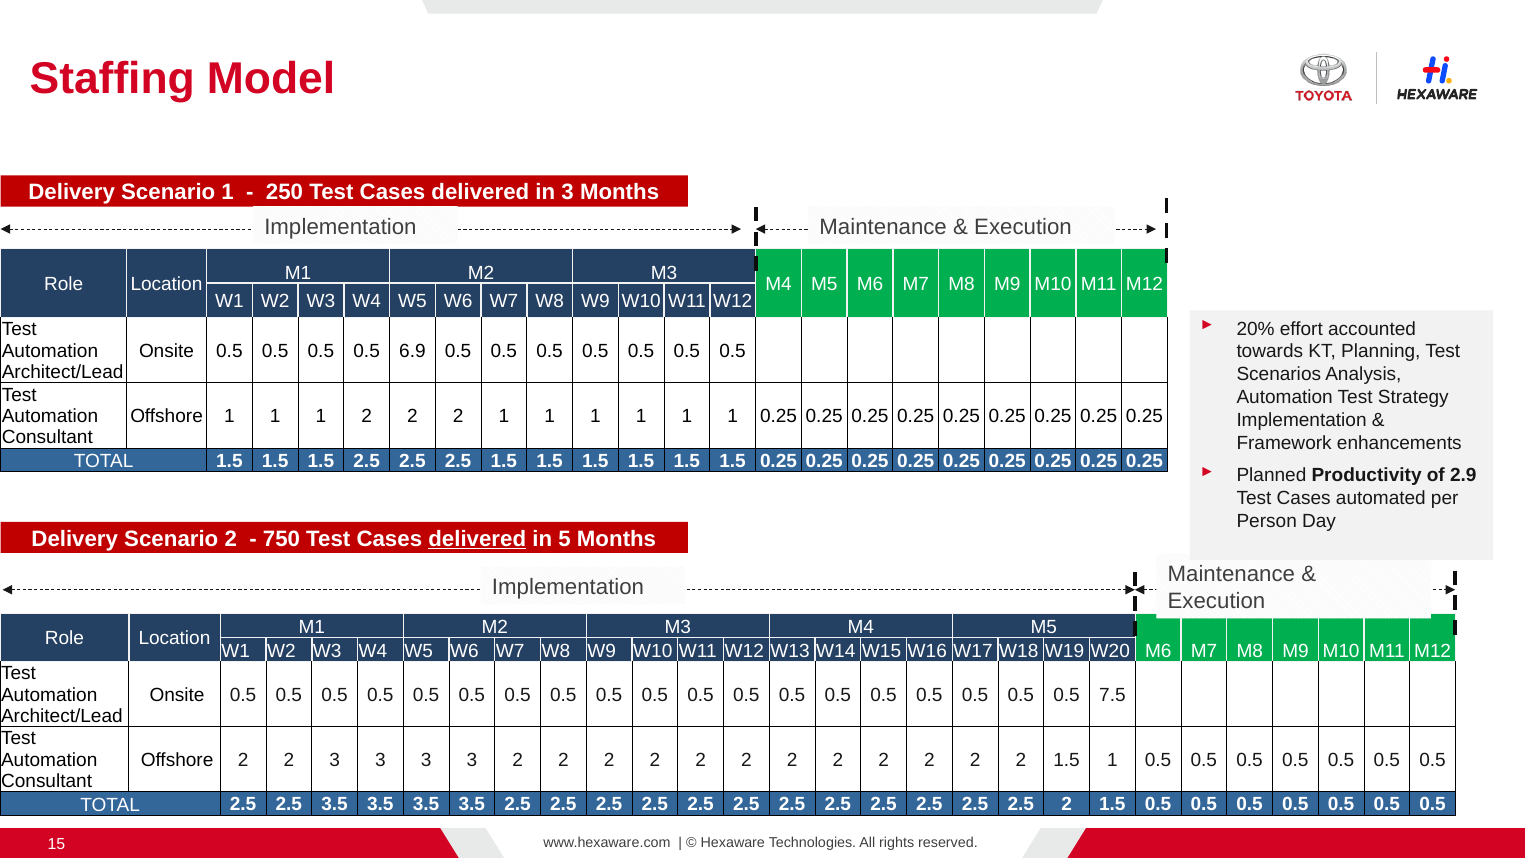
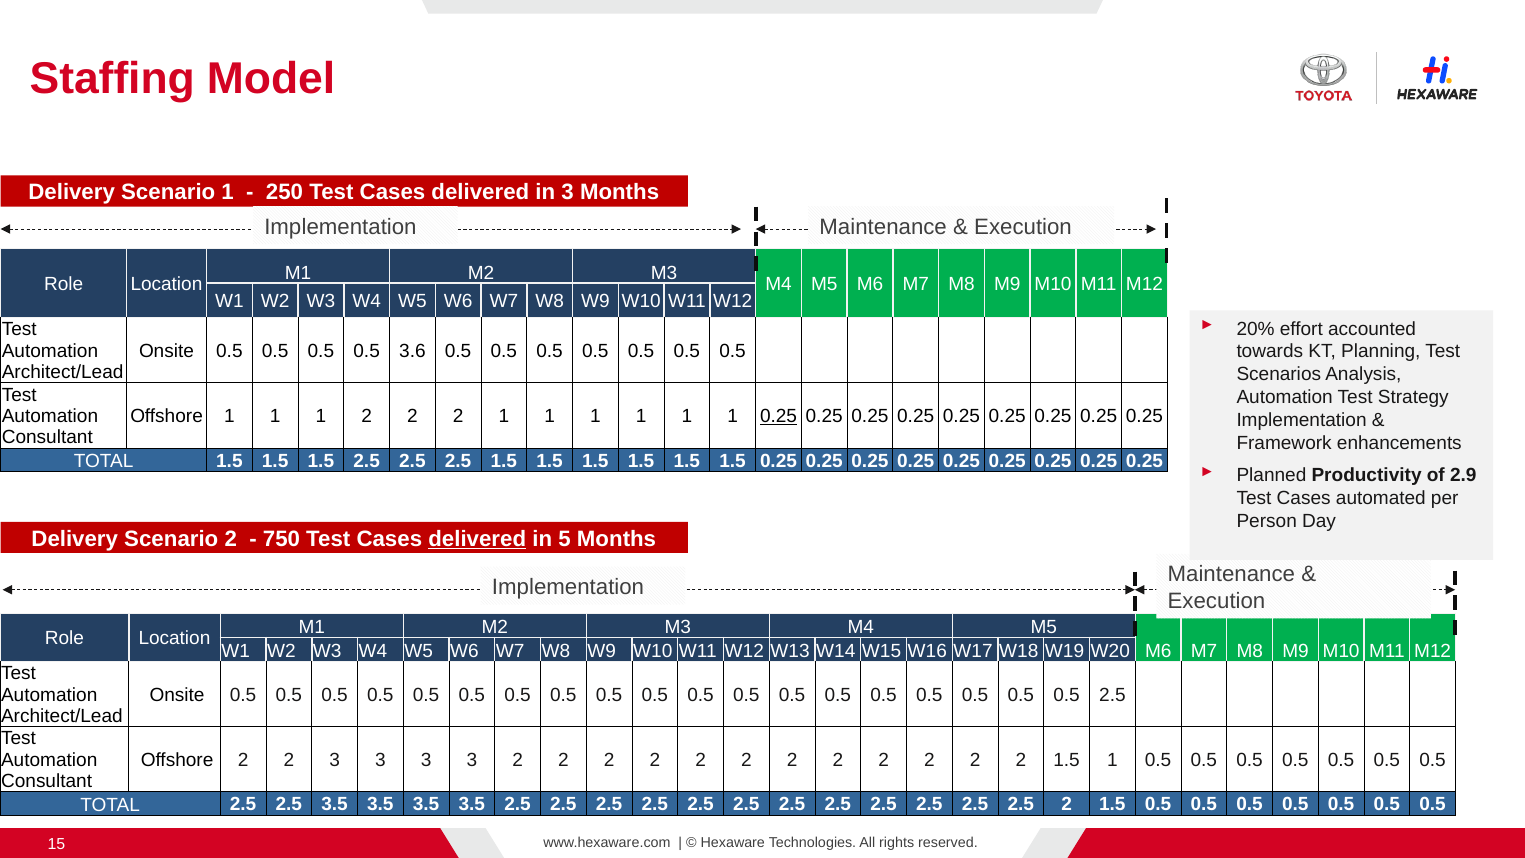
6.9: 6.9 -> 3.6 (412, 351)
0.25 underline: none -> present (779, 416)
0.5 7.5: 7.5 -> 2.5 (1112, 695)
